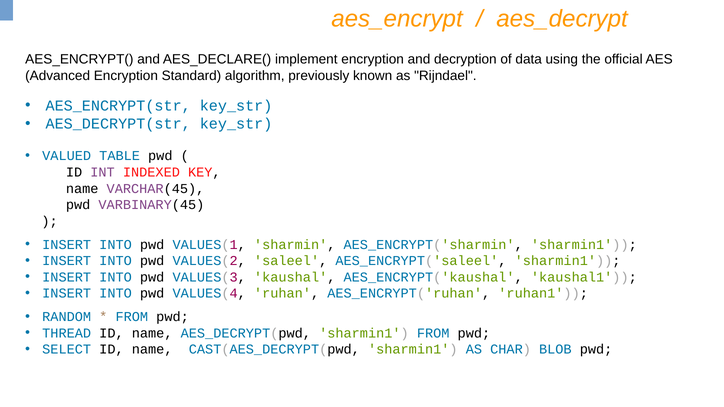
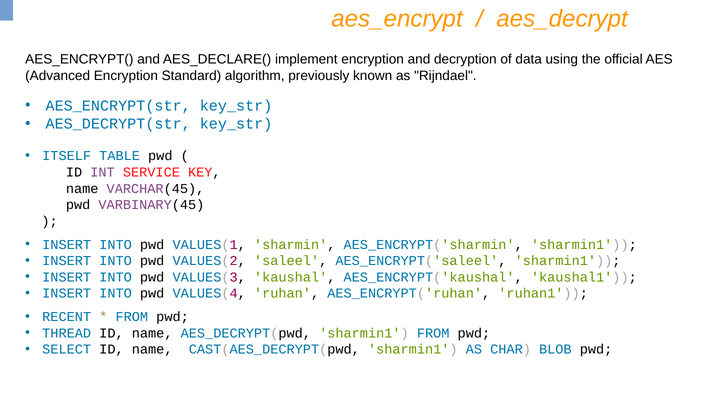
VALUED: VALUED -> ITSELF (67, 156)
INDEXED: INDEXED -> SERVICE (151, 172)
RANDOM: RANDOM -> RECENT (67, 317)
